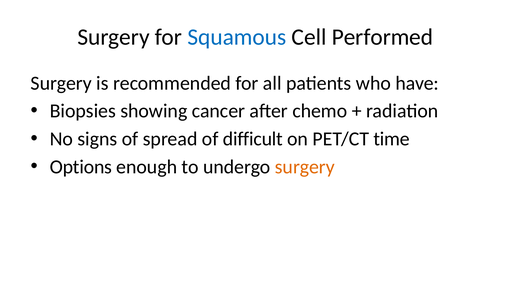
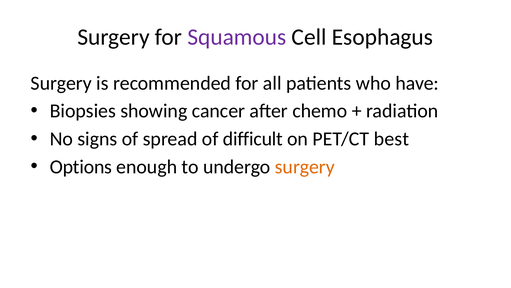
Squamous colour: blue -> purple (237, 37)
Performed: Performed -> Esophagus (382, 37)
time: time -> best (391, 139)
